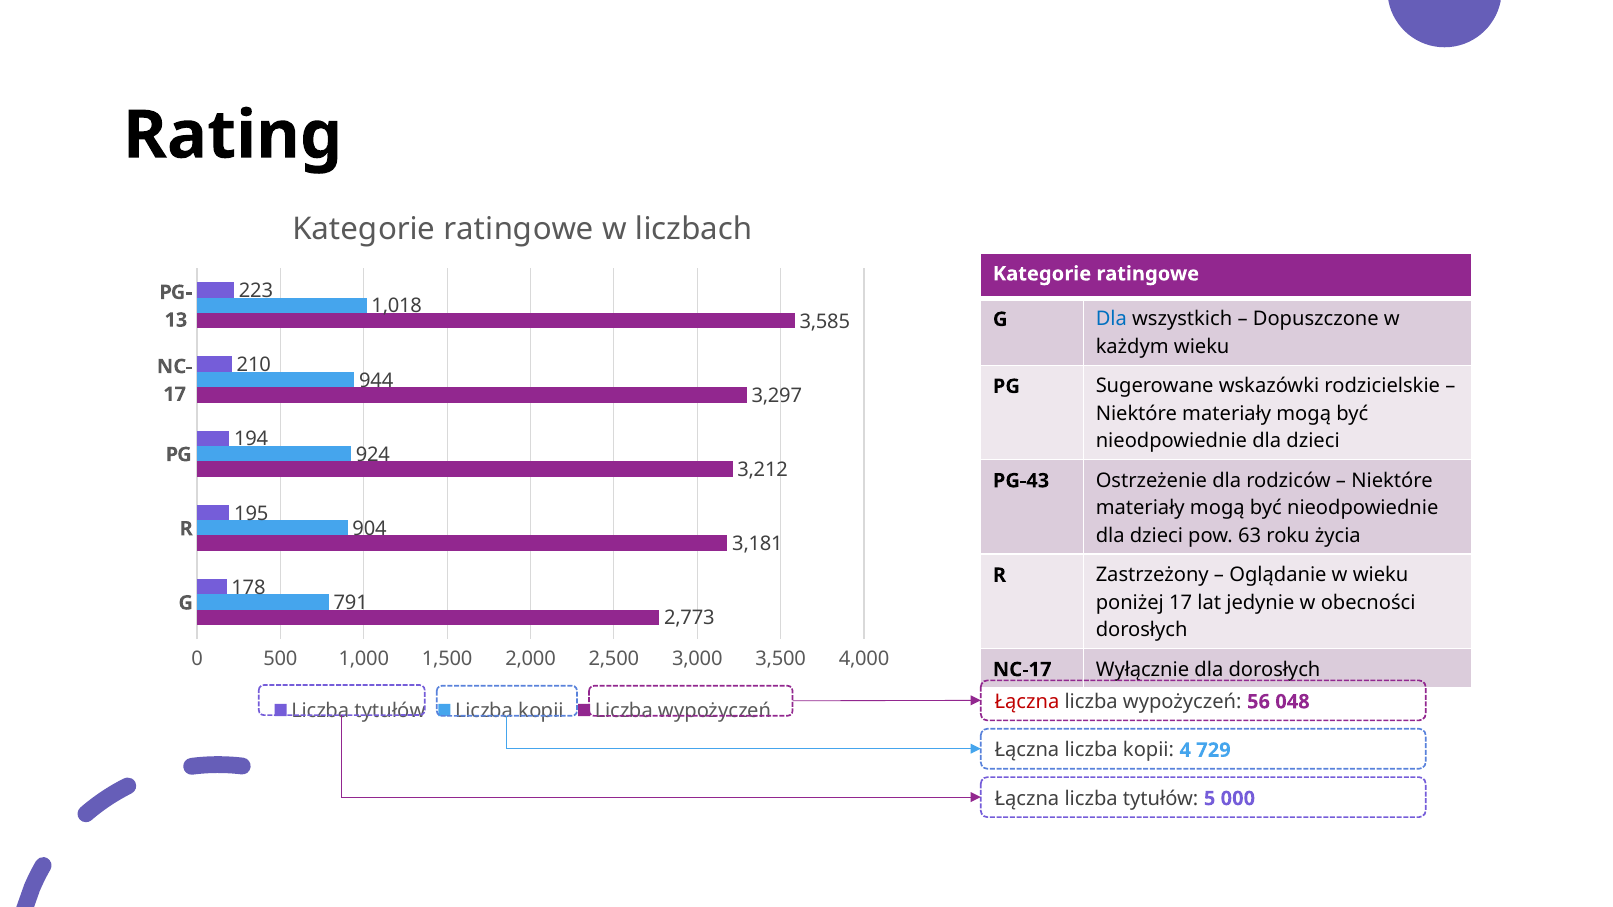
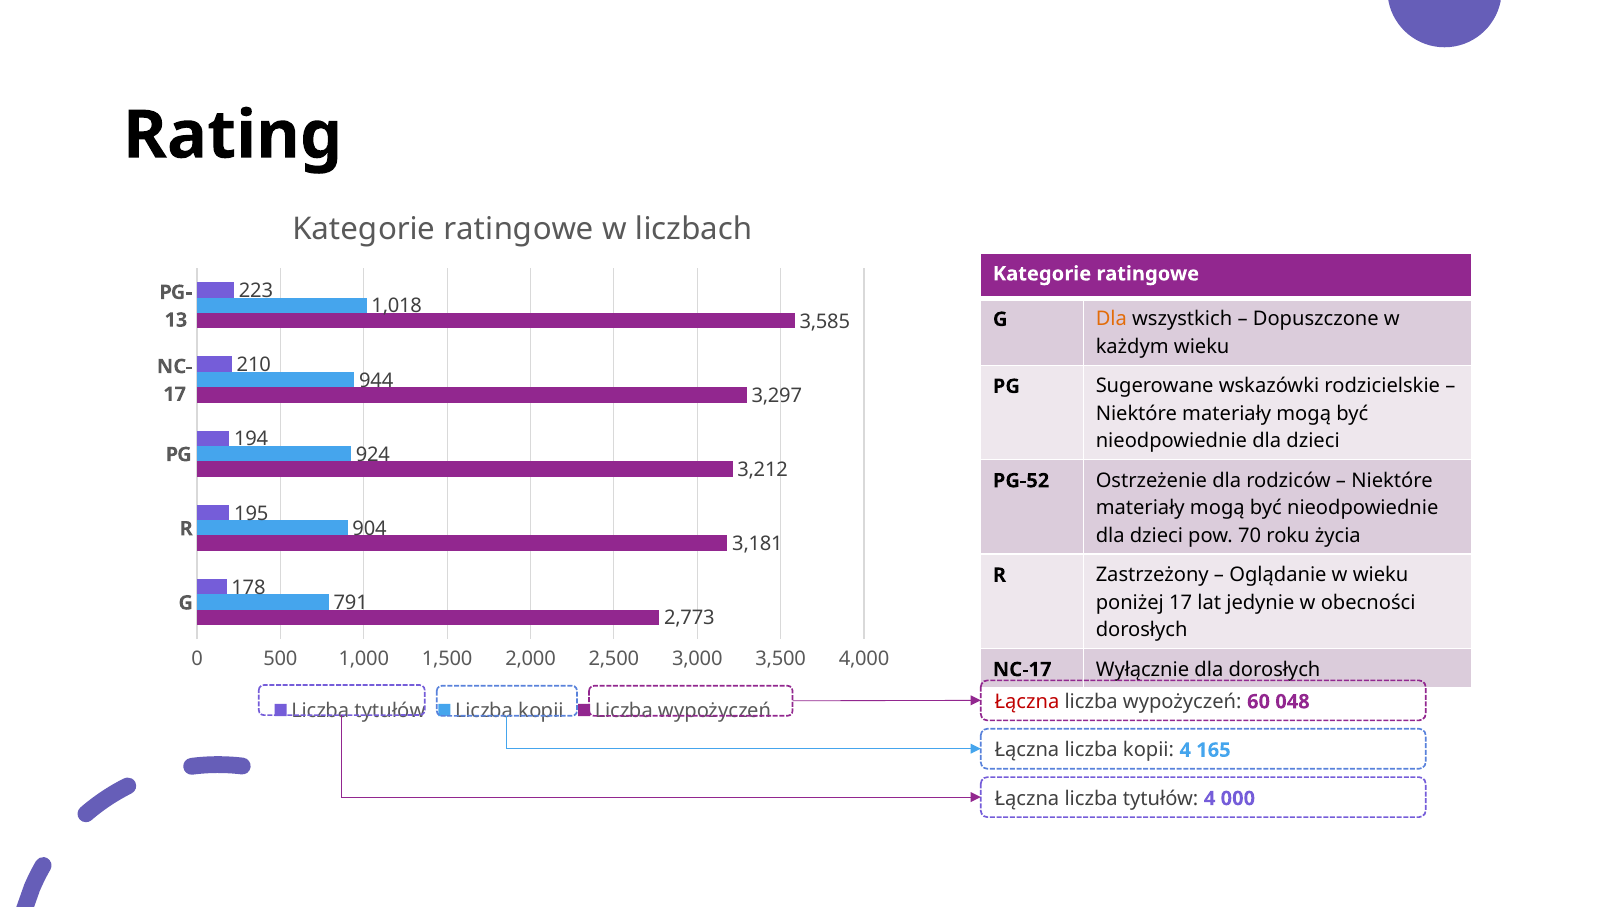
Dla colour: blue -> orange (1111, 319)
PG-43: PG-43 -> PG-52 (1021, 481)
63: 63 -> 70 (1250, 536)
56: 56 -> 60 (1259, 702)
729: 729 -> 165 (1213, 750)
tytułów 5: 5 -> 4 (1210, 799)
